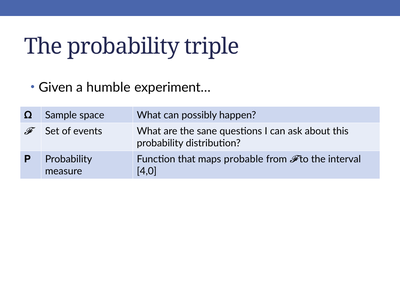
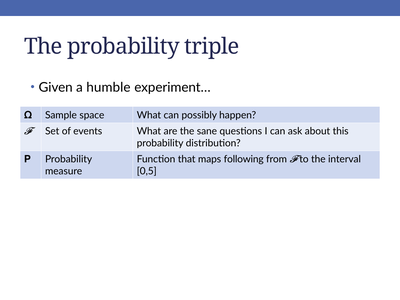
probable: probable -> following (244, 159)
4,0: 4,0 -> 0,5 (147, 171)
